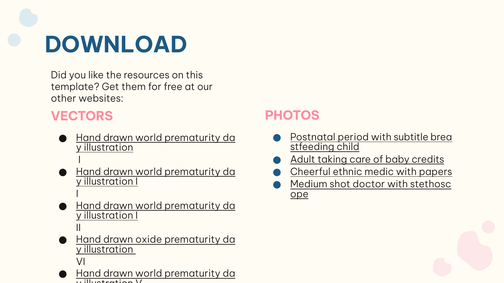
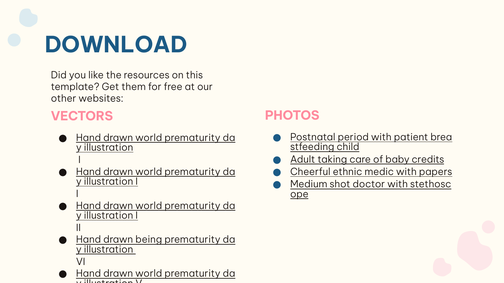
subtitle: subtitle -> patient (411, 138)
oxide: oxide -> being (149, 240)
